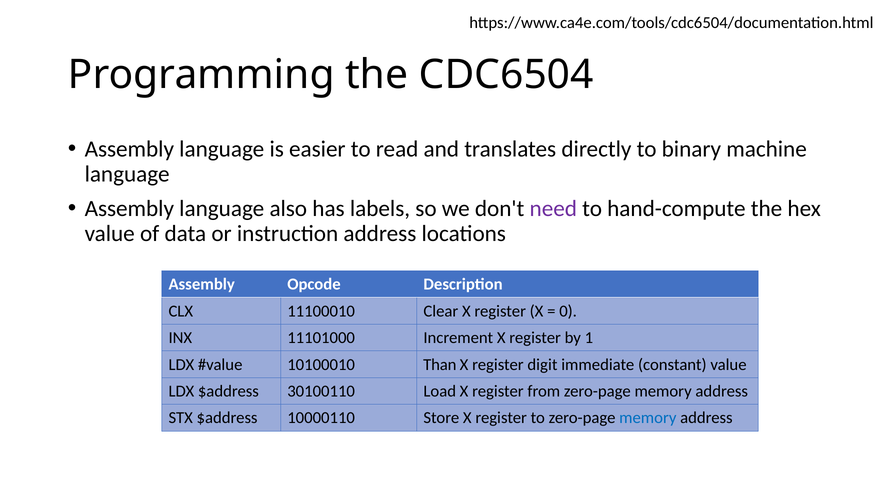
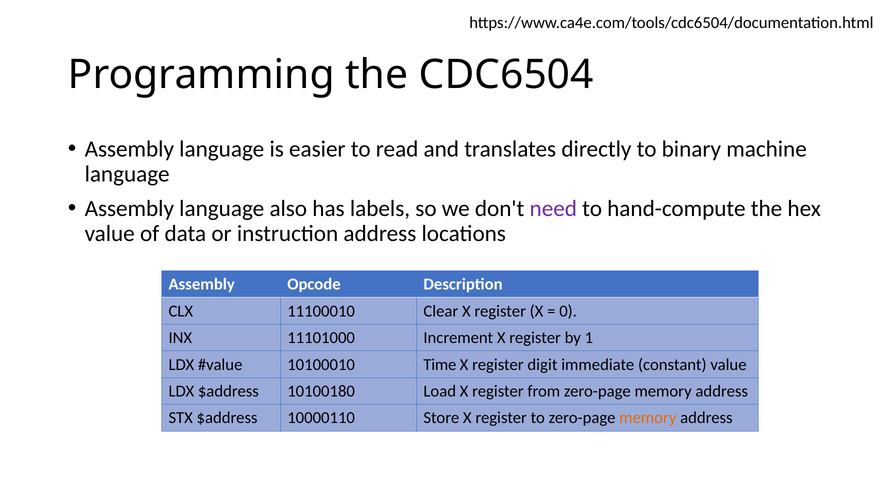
Than: Than -> Time (440, 365)
30100110: 30100110 -> 10100180 (321, 391)
memory colour: blue -> orange (648, 418)
